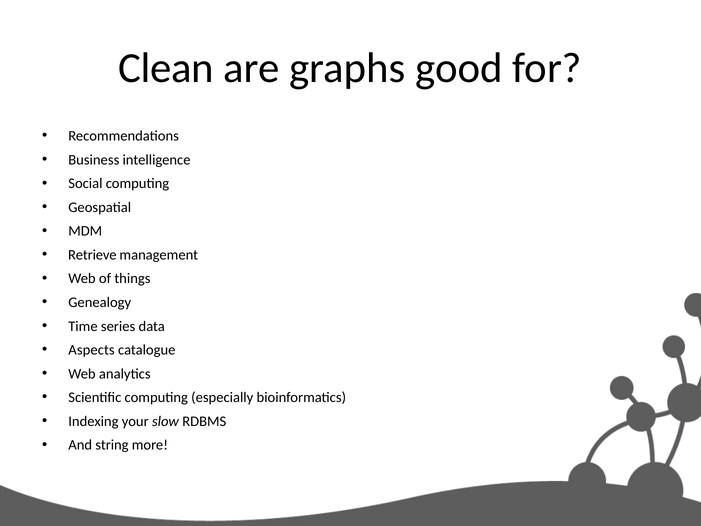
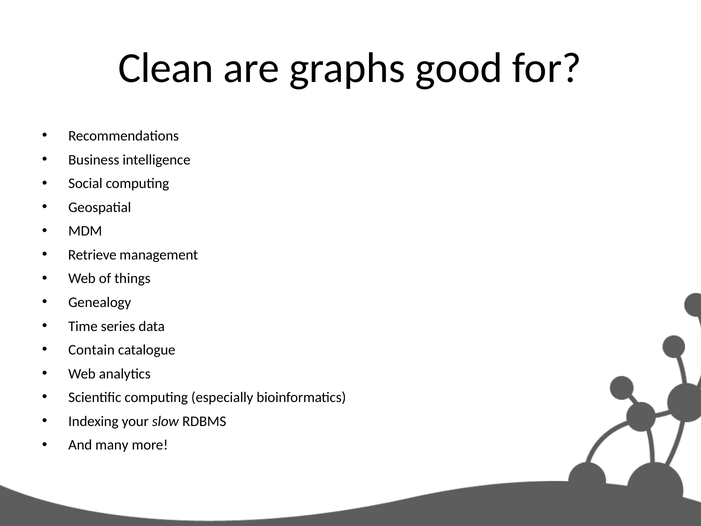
Aspects: Aspects -> Contain (92, 350)
string: string -> many (112, 445)
